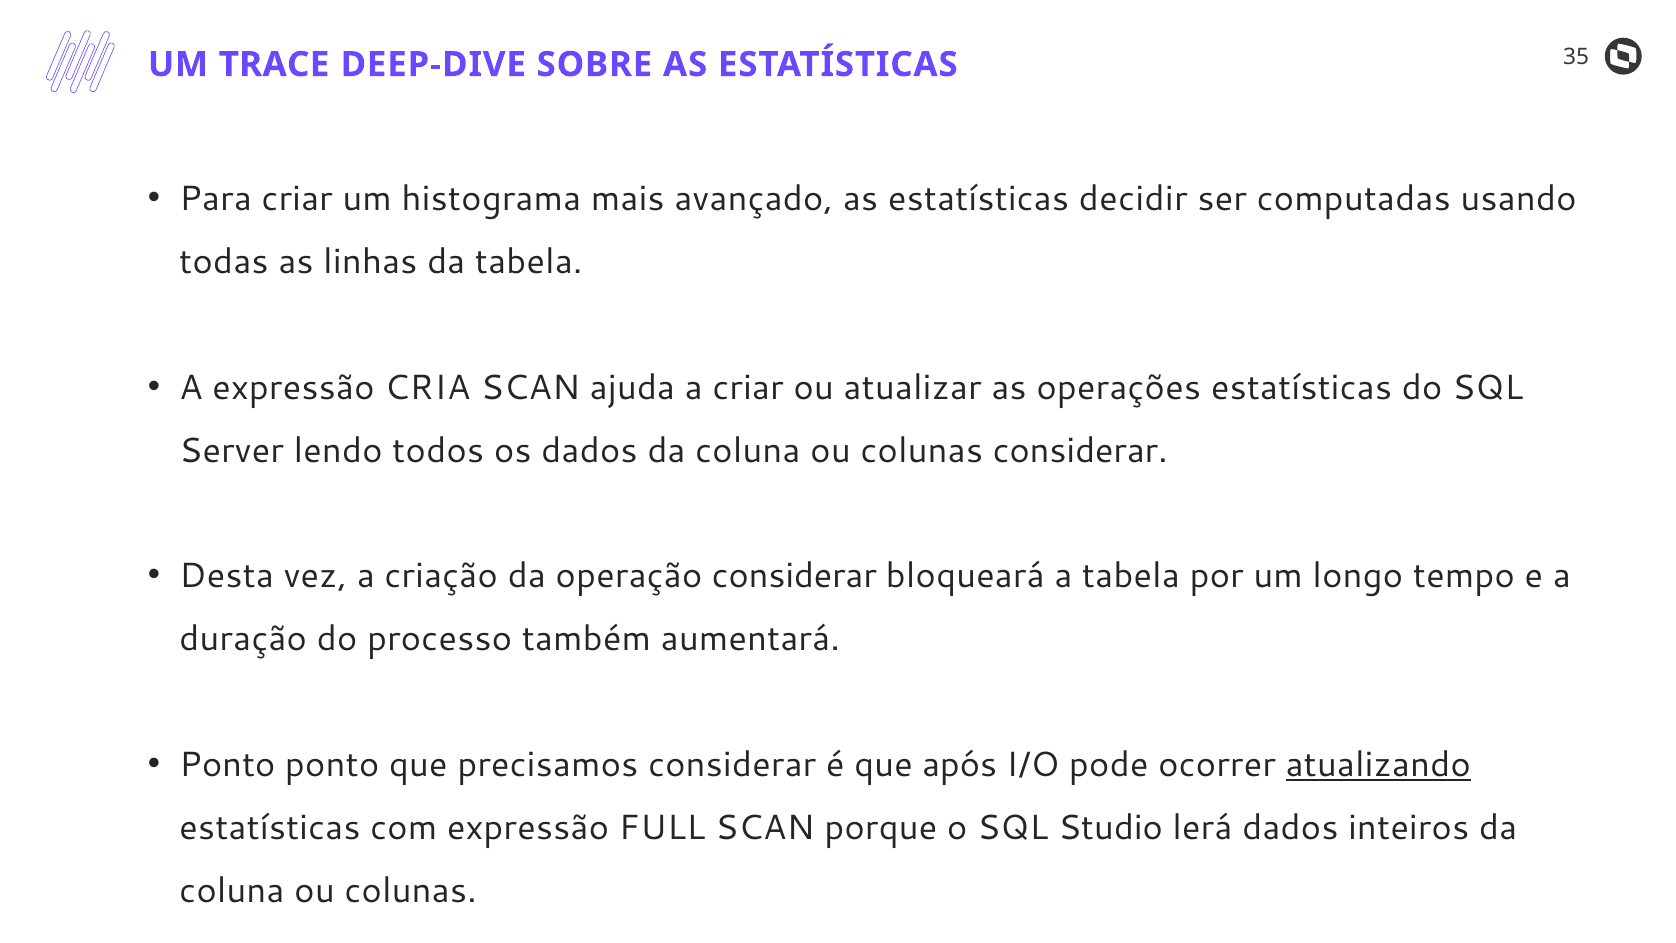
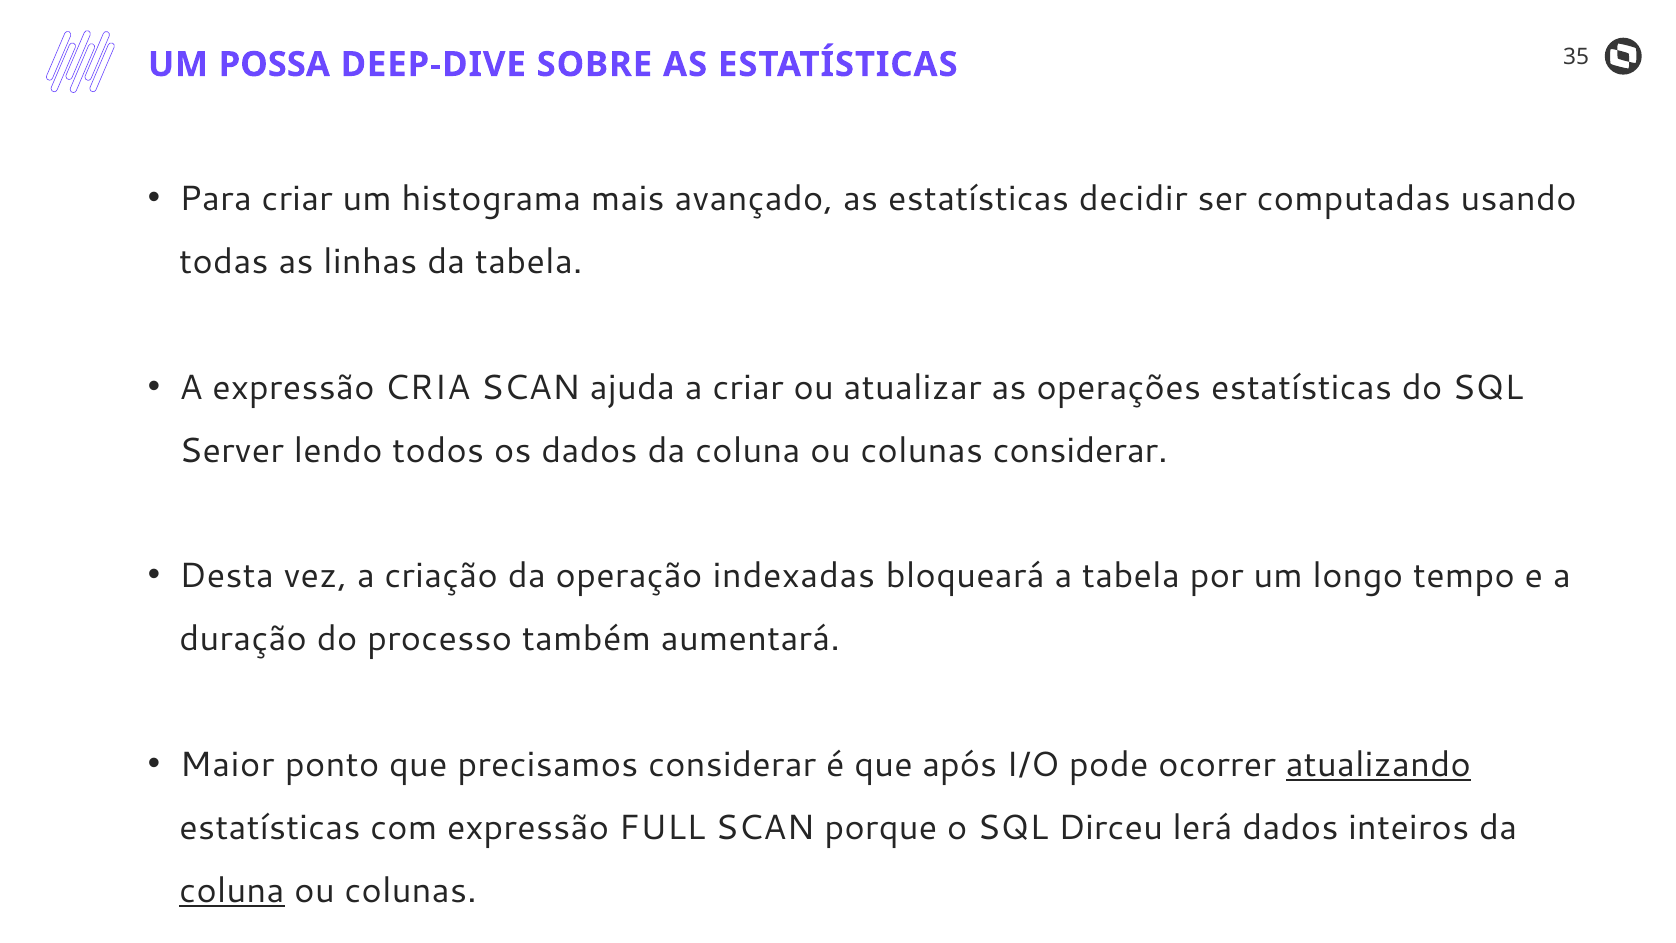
TRACE: TRACE -> POSSA (274, 65)
operação considerar: considerar -> indexadas (794, 576)
Ponto: Ponto -> Maior (227, 765)
Studio: Studio -> Dirceu (1111, 827)
coluna underline: none -> present (232, 890)
